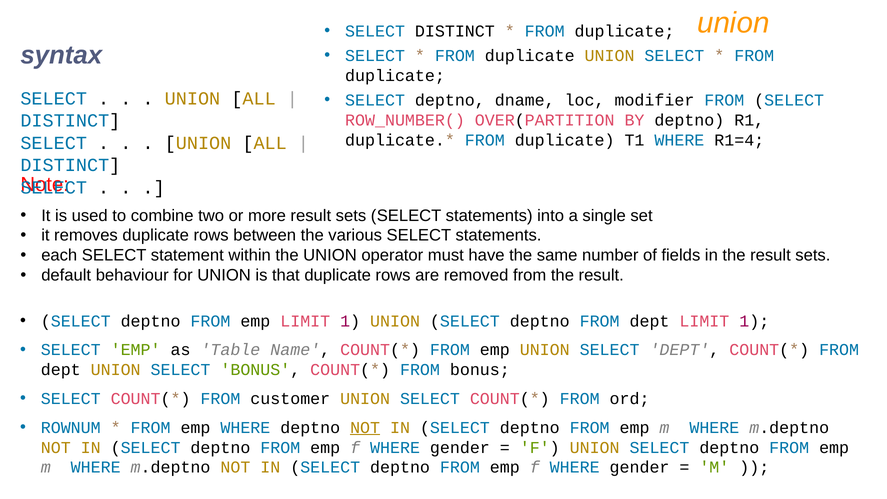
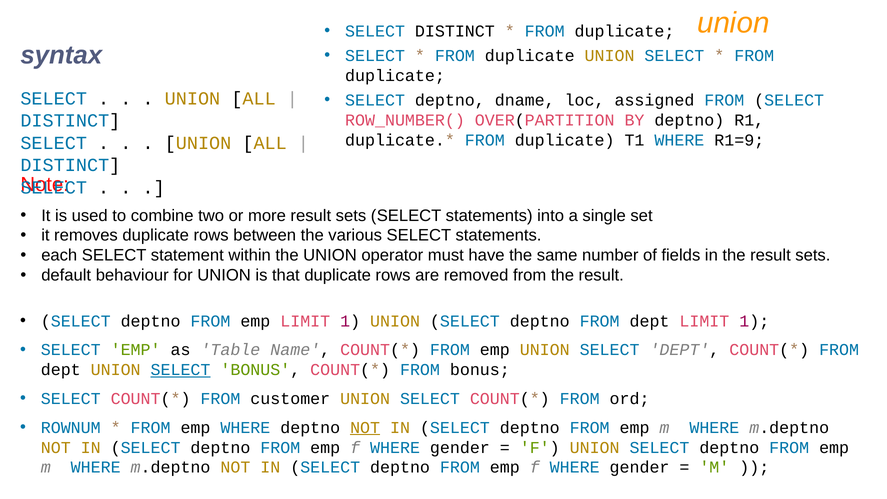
modifier: modifier -> assigned (654, 100)
R1=4: R1=4 -> R1=9 (739, 140)
SELECT underline: none -> present (181, 370)
